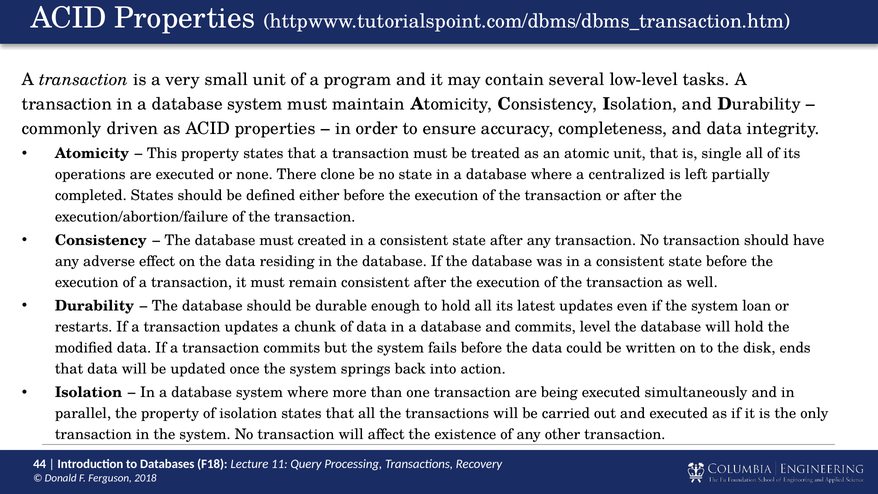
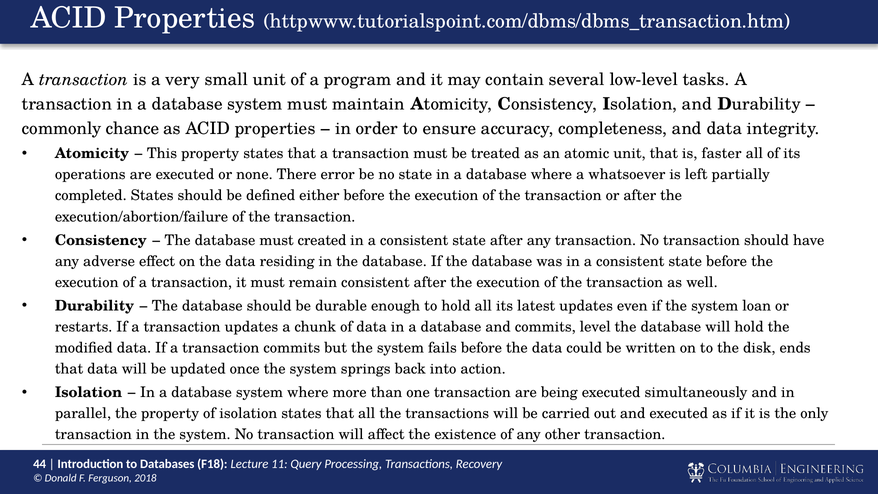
driven: driven -> chance (133, 129)
single: single -> faster (722, 153)
clone: clone -> error (338, 175)
centralized: centralized -> whatsoever (627, 175)
